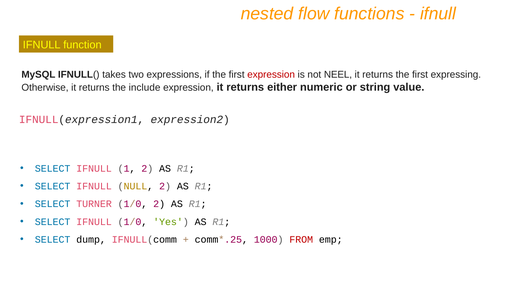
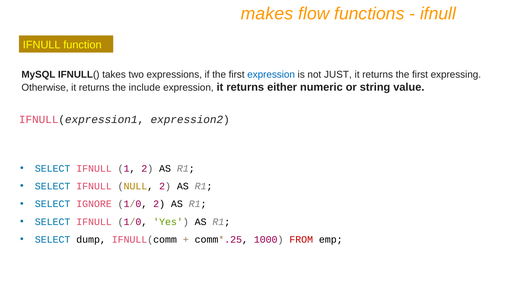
nested: nested -> makes (267, 14)
expression colour: red -> blue (271, 74)
NEEL: NEEL -> JUST (338, 74)
TURNER: TURNER -> IGNORE (94, 204)
